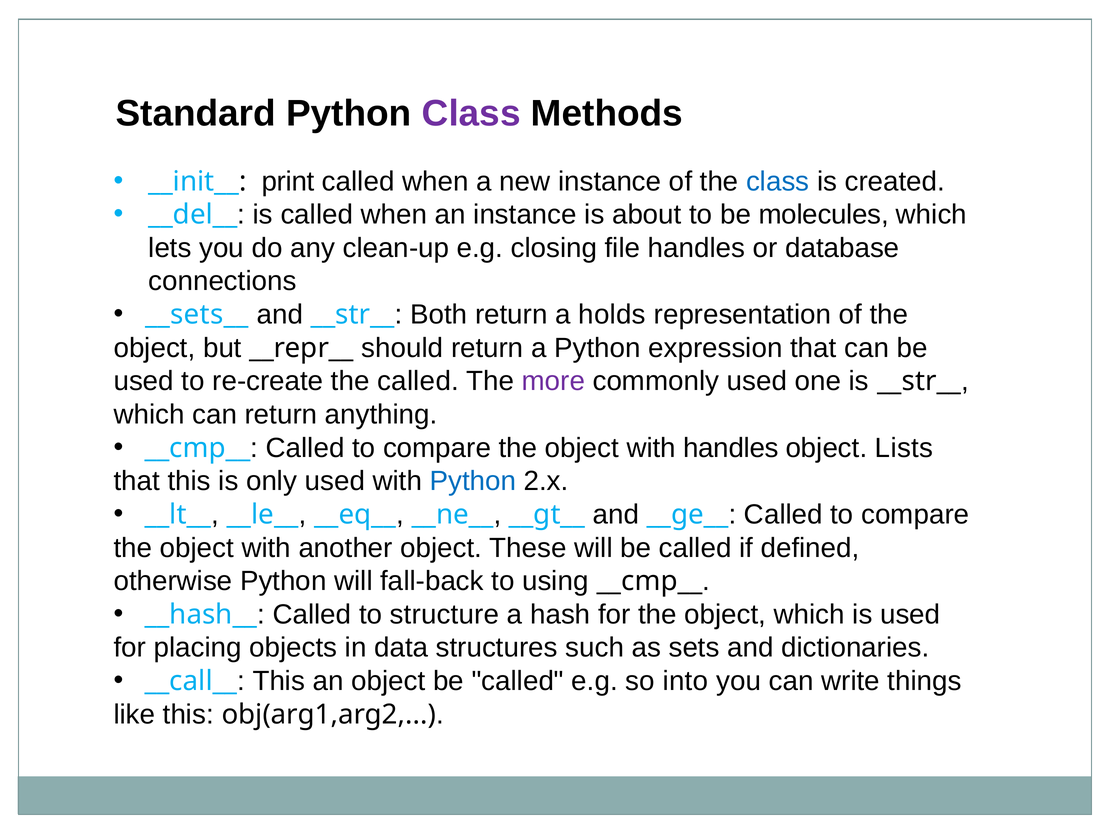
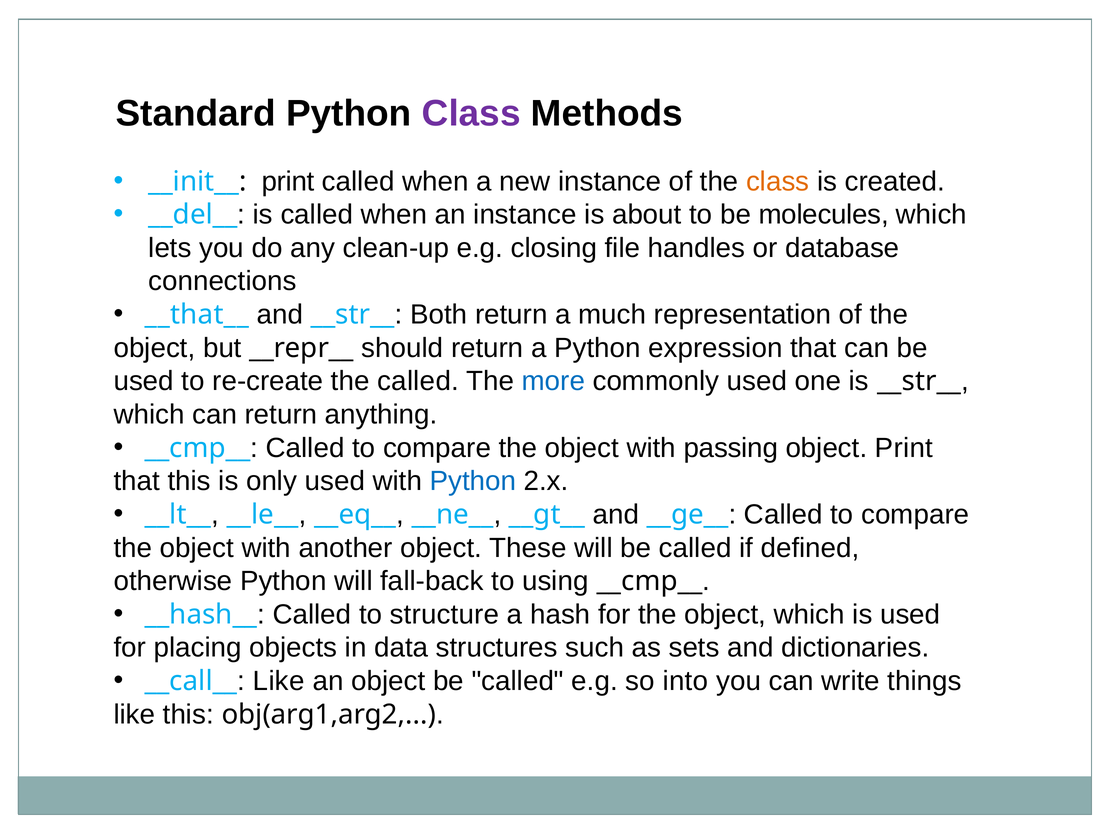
class colour: blue -> orange (778, 181)
__sets__: __sets__ -> __that__ (197, 315)
holds: holds -> much (612, 315)
more colour: purple -> blue (553, 381)
with handles: handles -> passing (731, 448)
object Lists: Lists -> Print (904, 448)
This: This -> Like (279, 681)
